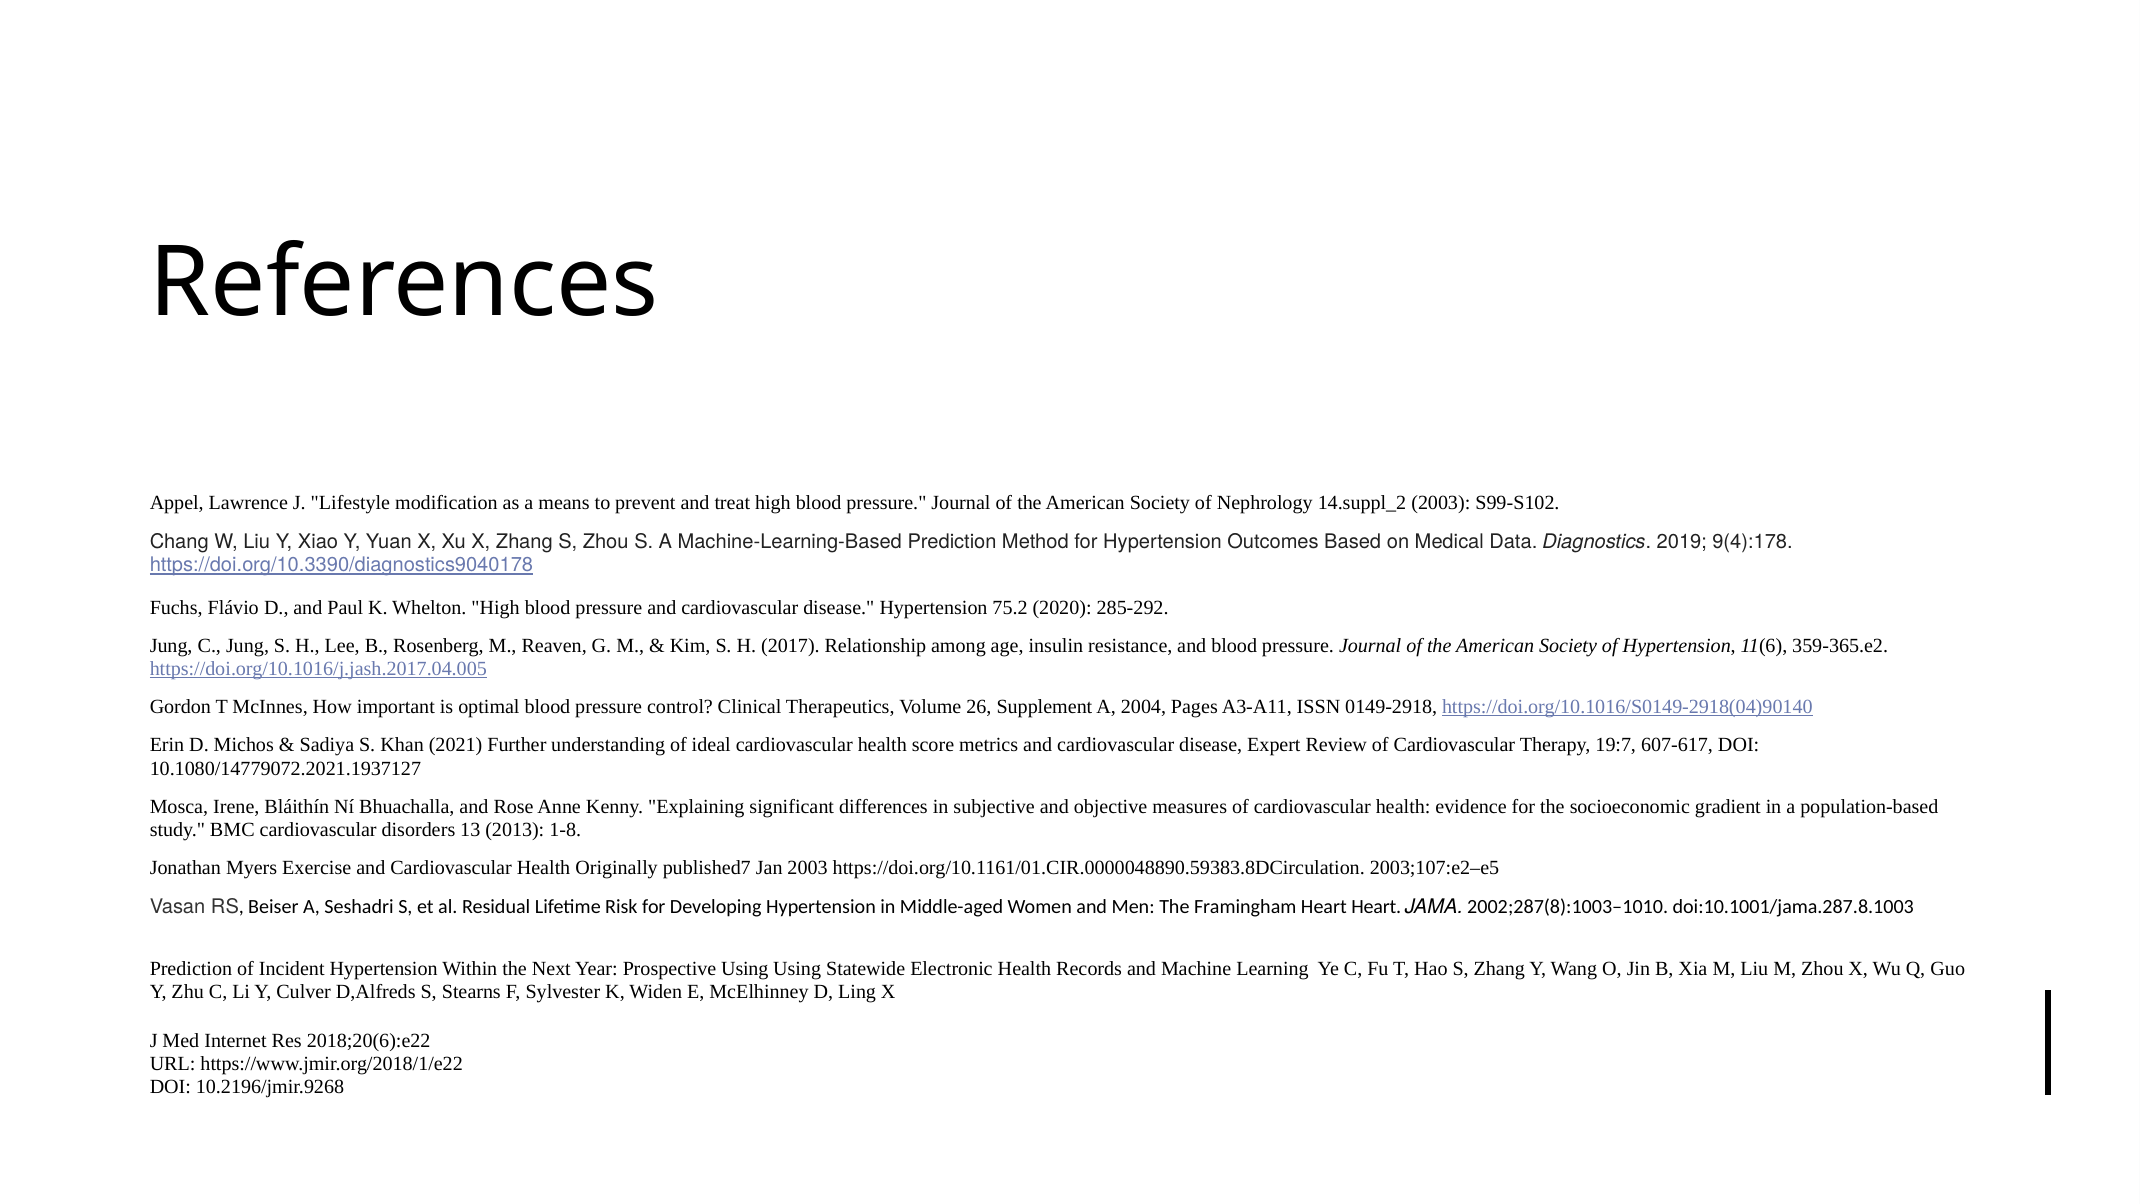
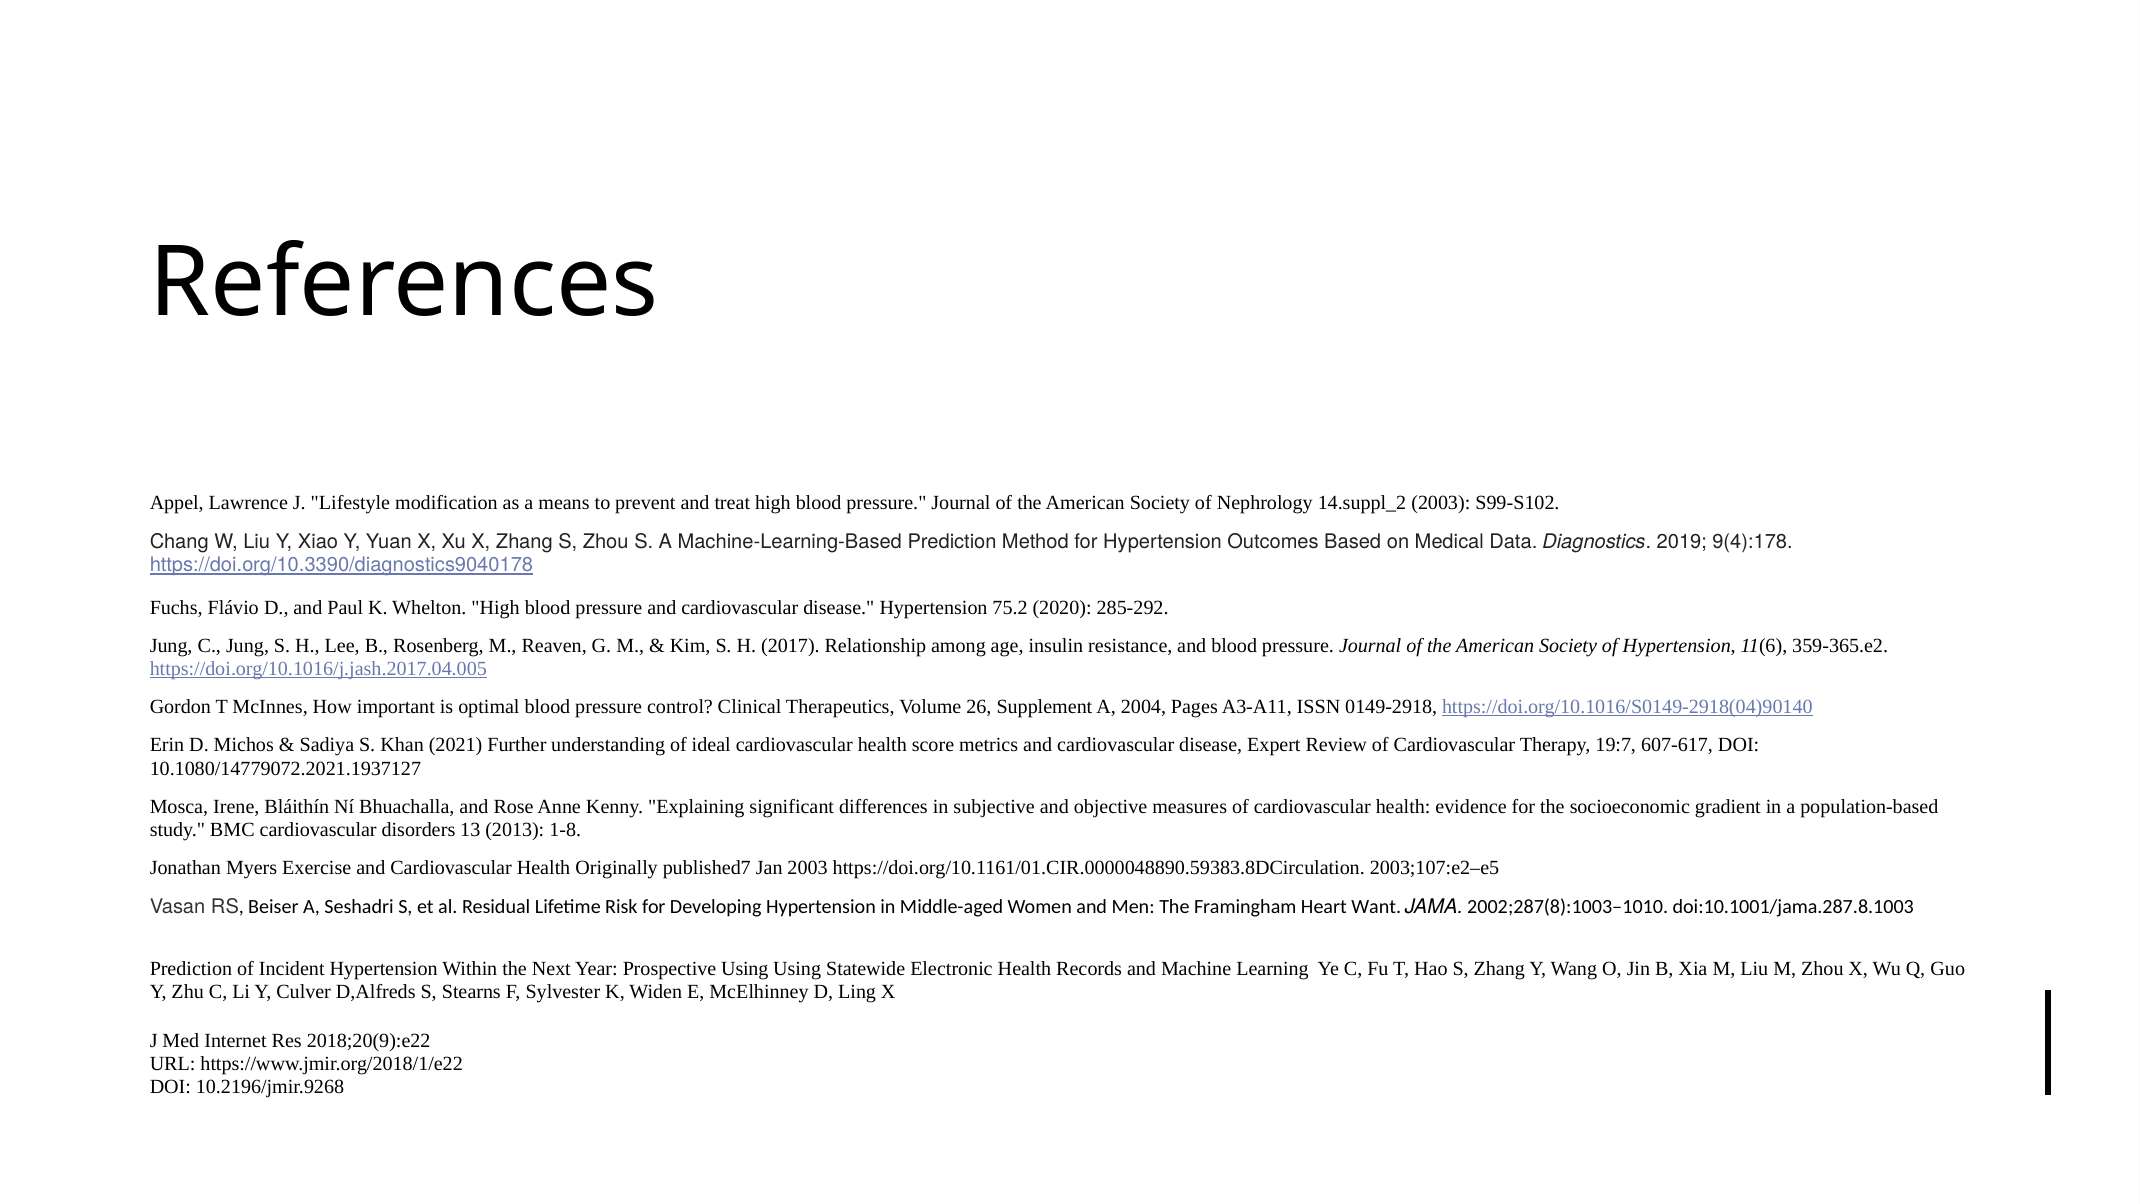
Heart Heart: Heart -> Want (1376, 906)
2018;20(6):e22: 2018;20(6):e22 -> 2018;20(9):e22 (369, 1041)
